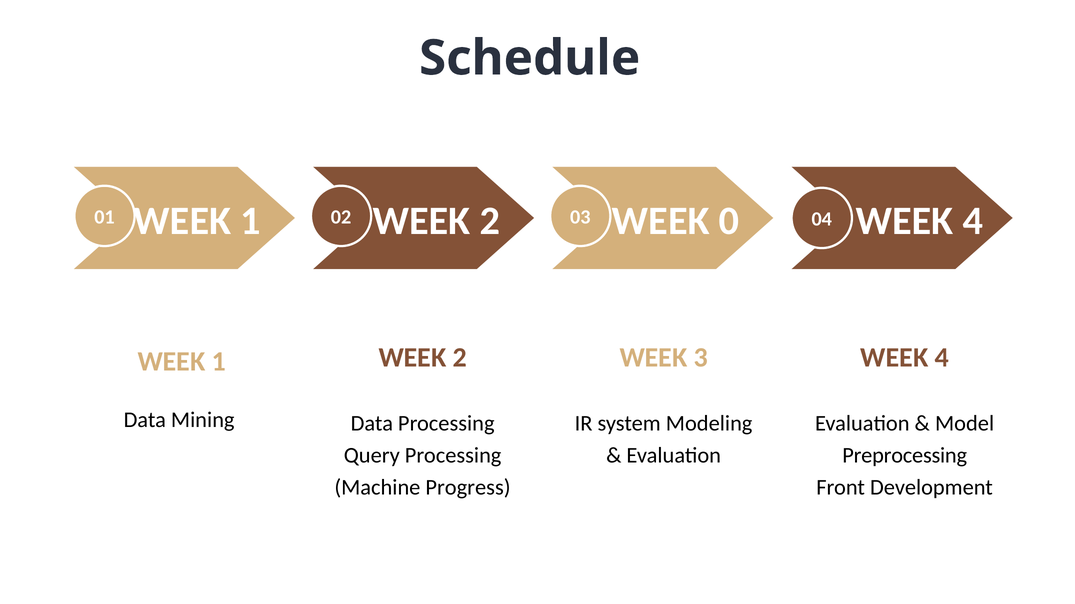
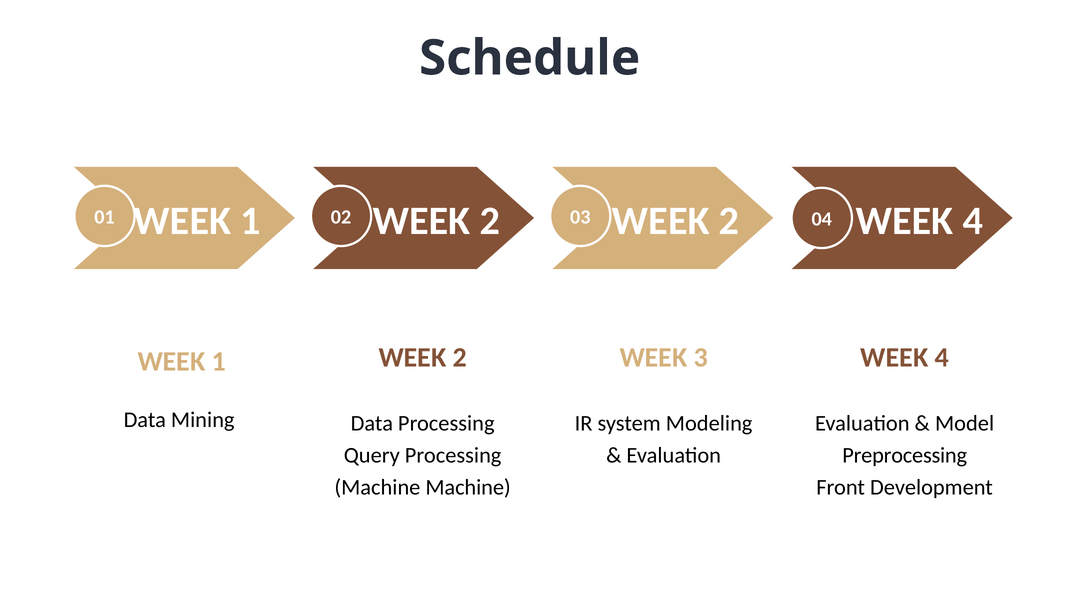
02 WEEK 0: 0 -> 2 (729, 221)
Machine Progress: Progress -> Machine (468, 488)
